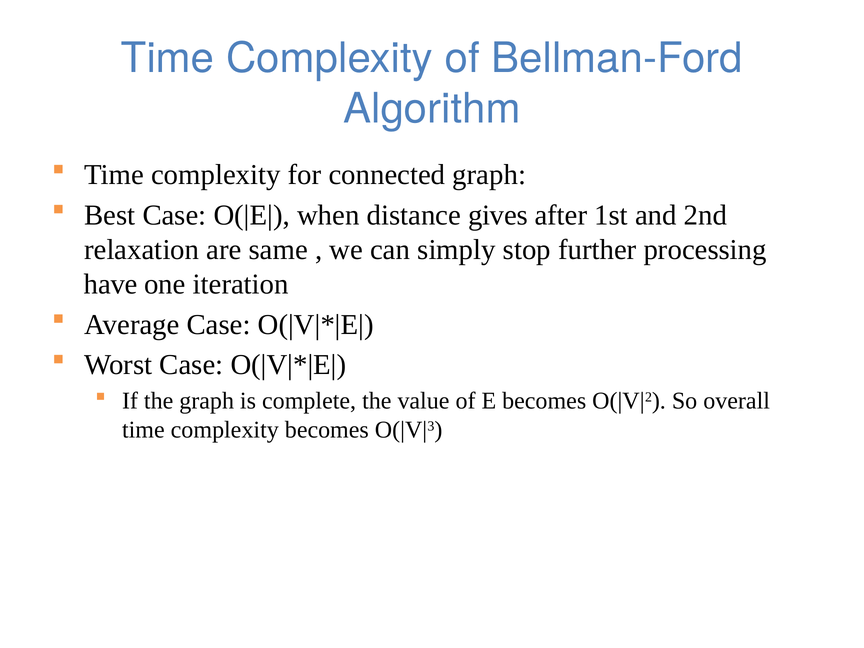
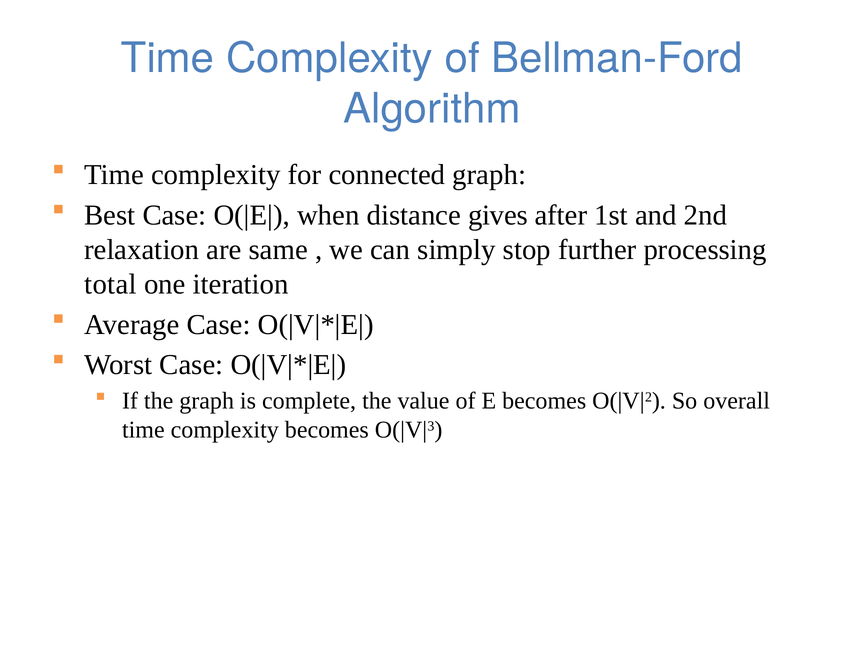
have: have -> total (110, 284)
